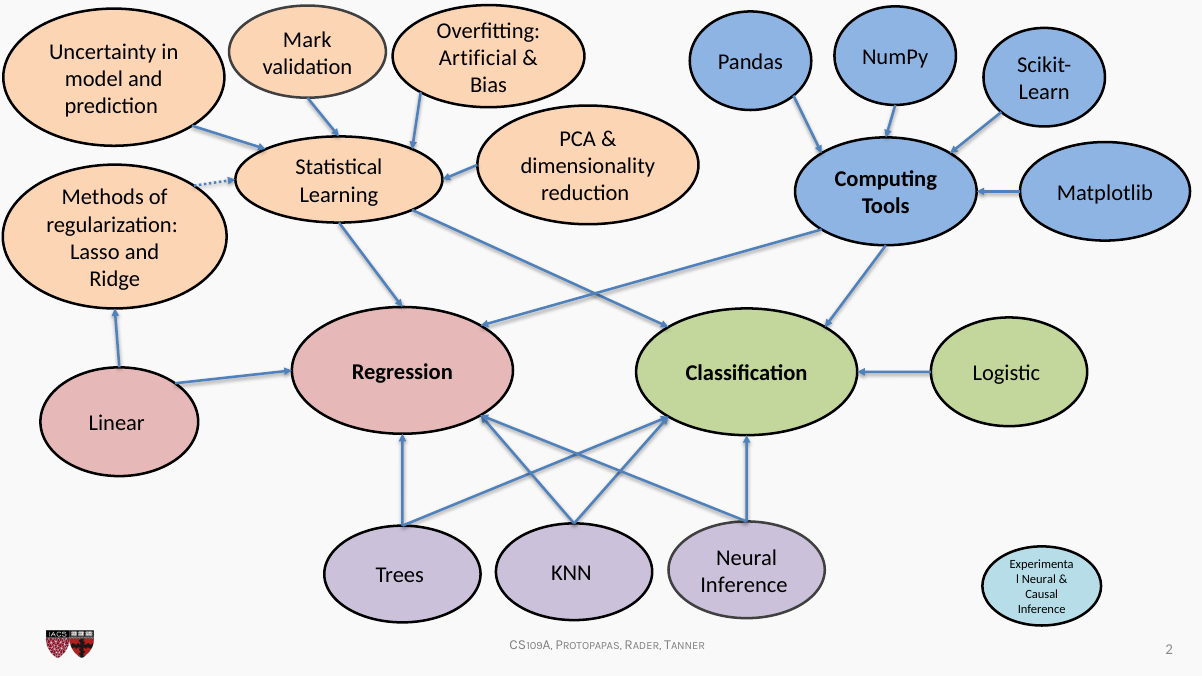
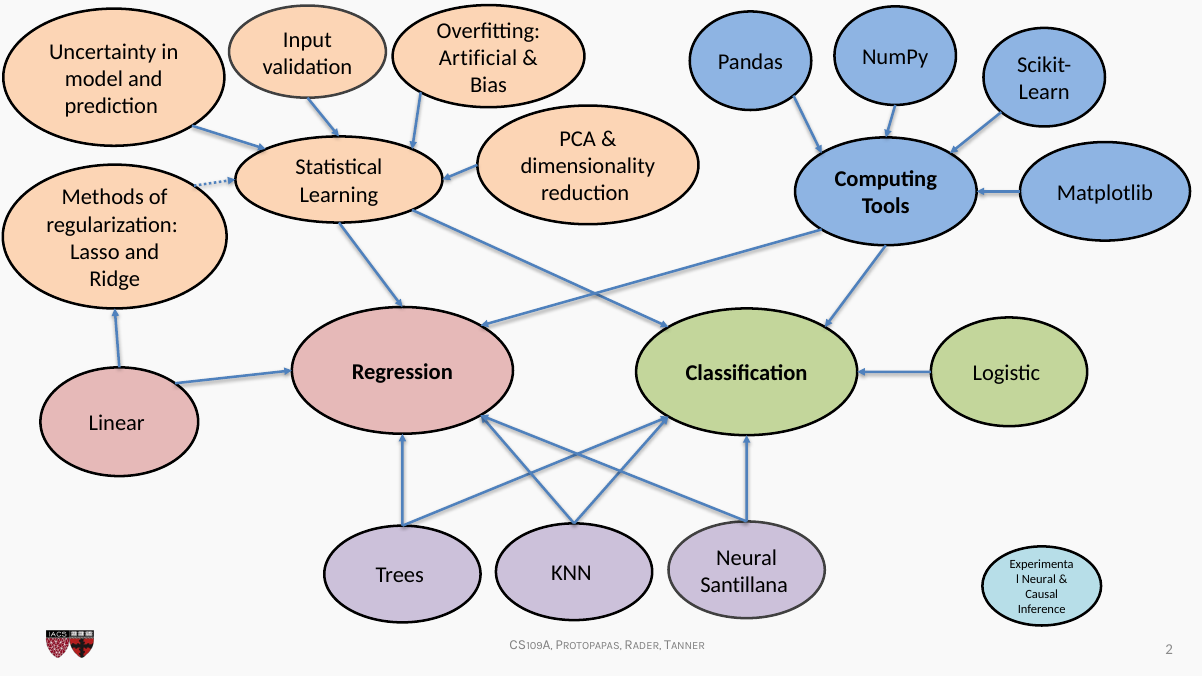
Mark: Mark -> Input (307, 40)
Inference: Inference -> Santillana (744, 585)
